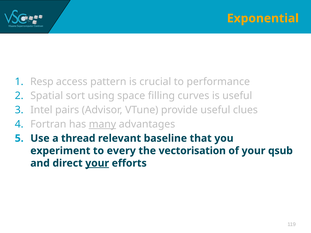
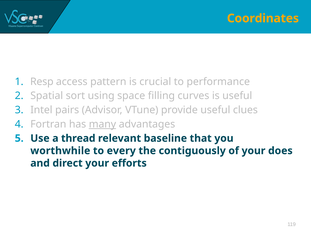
Exponential: Exponential -> Coordinates (263, 18)
experiment: experiment -> worthwhile (60, 151)
vectorisation: vectorisation -> contiguously (192, 151)
qsub: qsub -> does (280, 151)
your underline: present -> none (97, 163)
